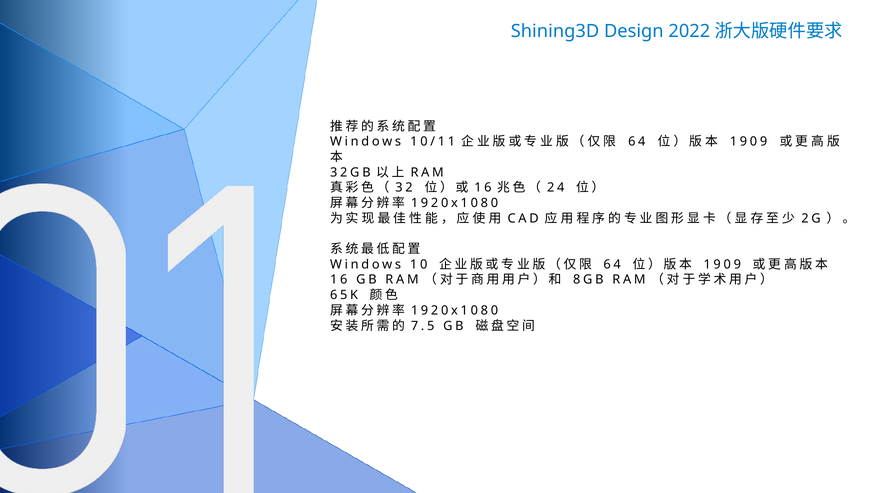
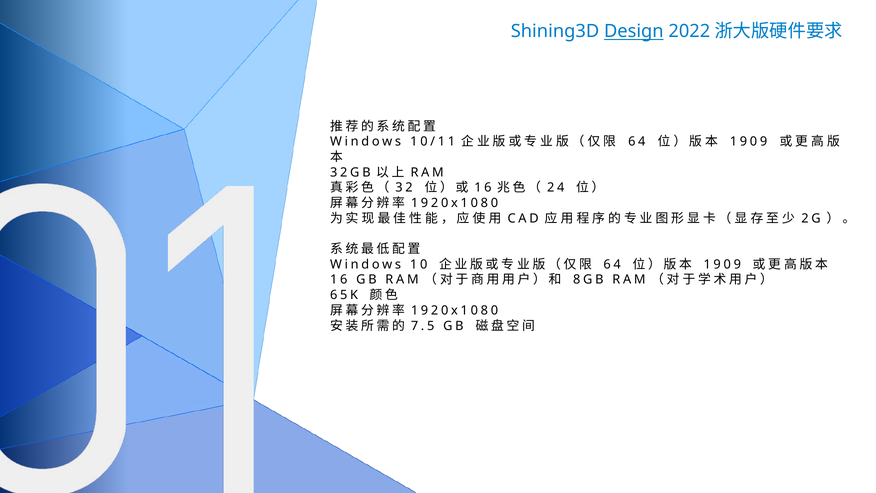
Design underline: none -> present (634, 31)
